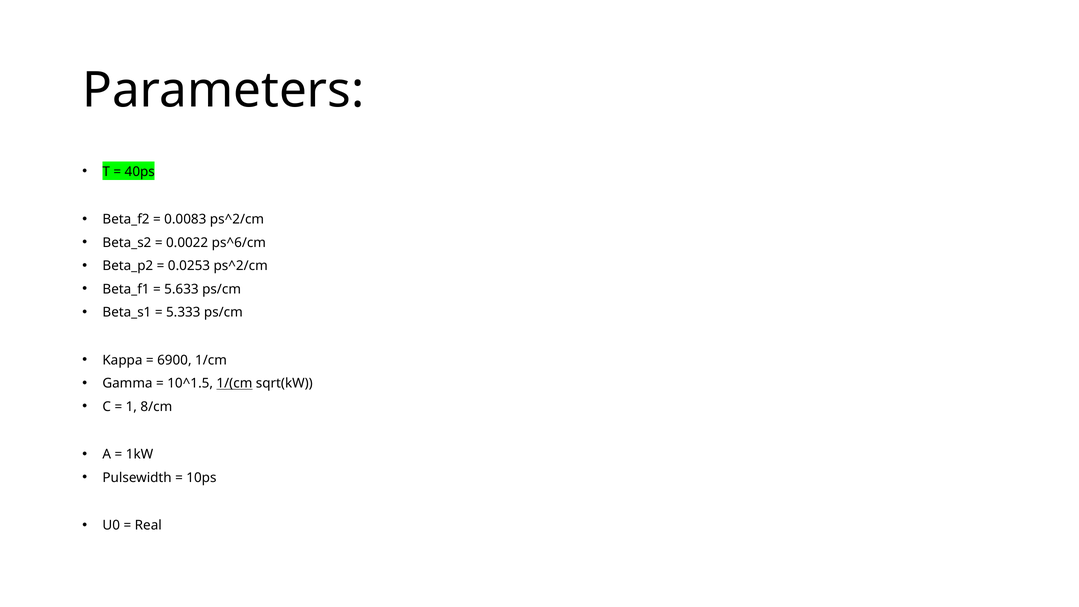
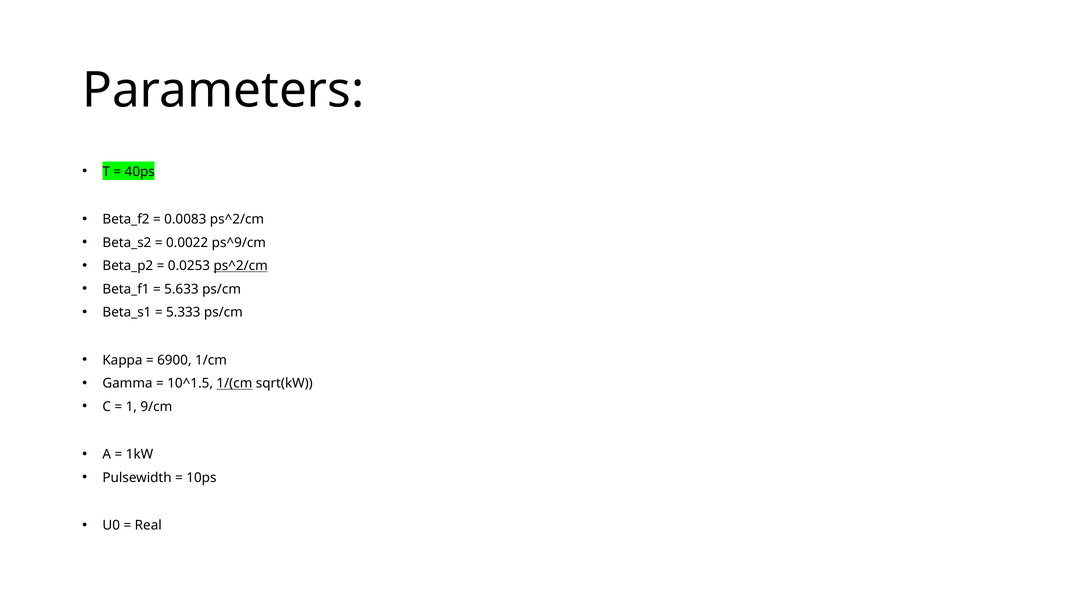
ps^6/cm: ps^6/cm -> ps^9/cm (239, 243)
ps^2/cm underline: none -> present (241, 266)
8/cm: 8/cm -> 9/cm (156, 407)
